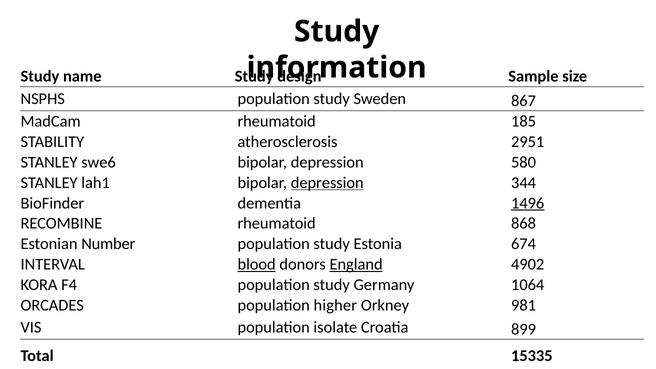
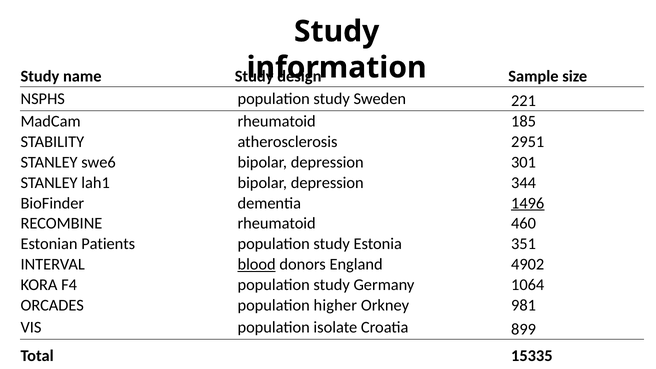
867: 867 -> 221 (524, 101)
580: 580 -> 301 (524, 162)
depression underline: present -> none (327, 183)
868: 868 -> 460 (524, 224)
Number: Number -> Patients (108, 244)
674: 674 -> 351 (524, 244)
England underline: present -> none (356, 264)
